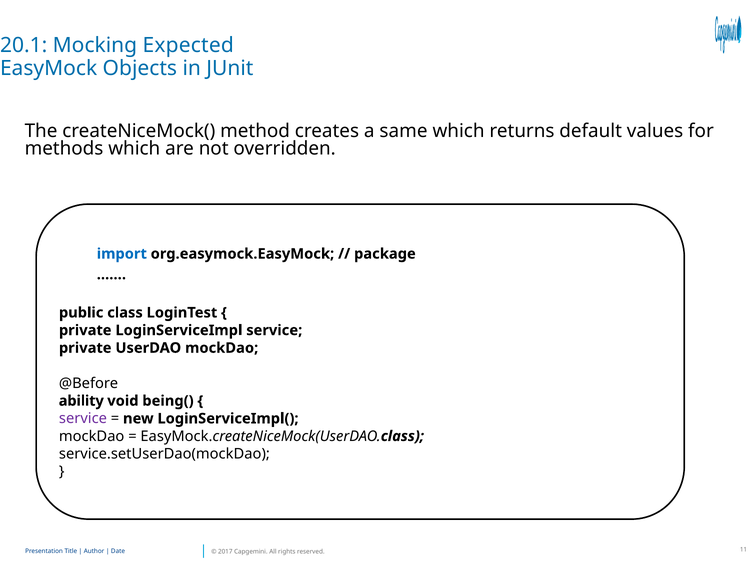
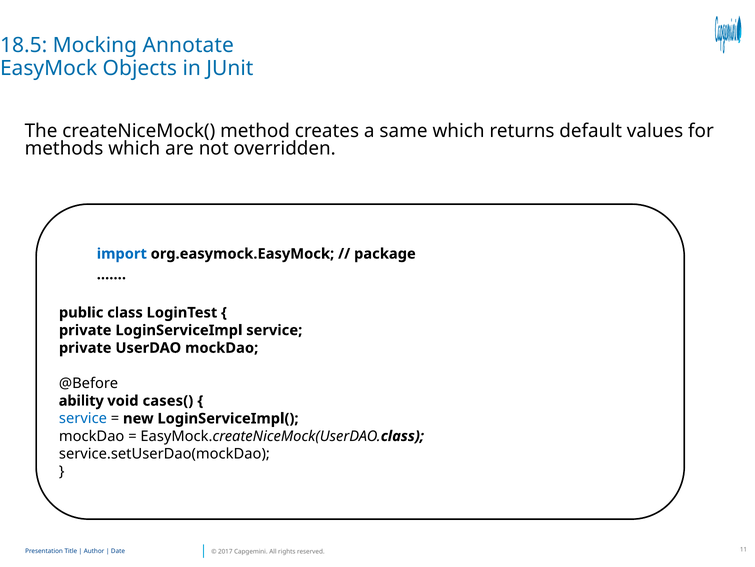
20.1: 20.1 -> 18.5 (24, 45)
Expected: Expected -> Annotate (188, 45)
being(: being( -> cases( (168, 400)
service colour: purple -> blue (83, 418)
